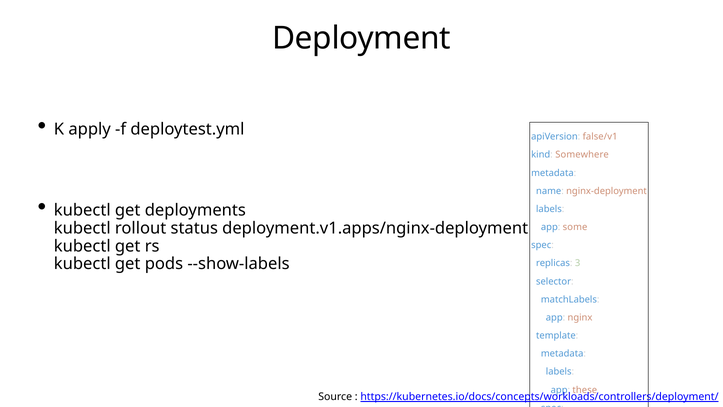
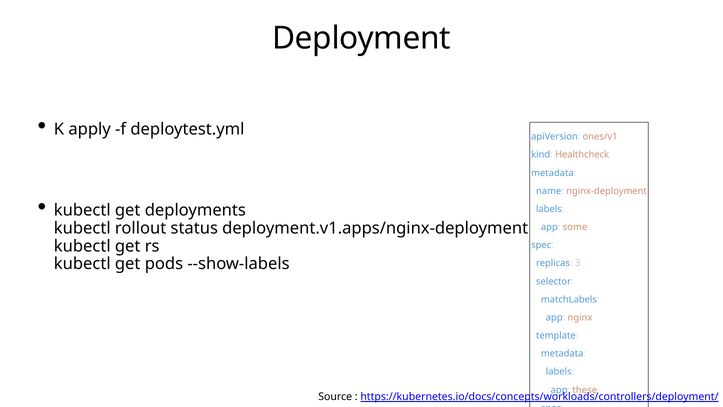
false/v1: false/v1 -> ones/v1 (600, 137)
Somewhere: Somewhere -> Healthcheck (582, 155)
